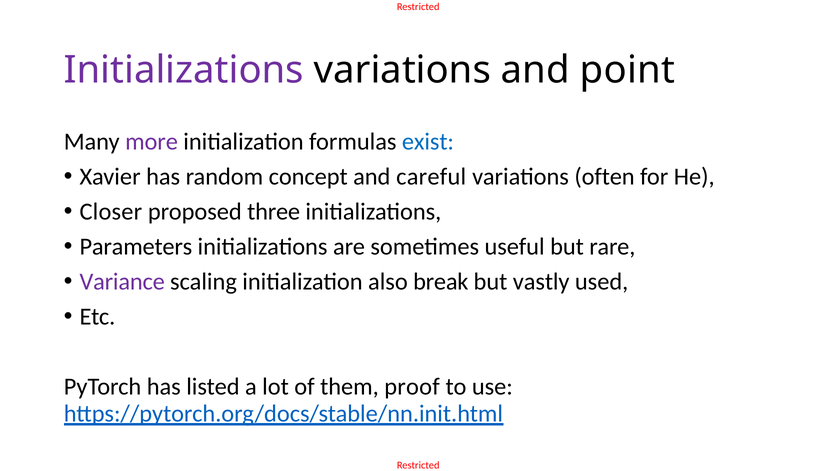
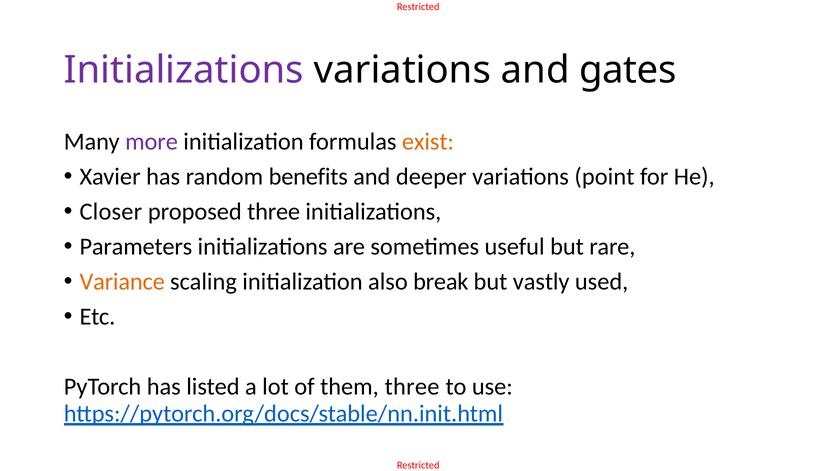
point: point -> gates (628, 70)
exist colour: blue -> orange (428, 141)
concept: concept -> benefits (308, 177)
careful: careful -> deeper (431, 177)
often: often -> point (604, 177)
Variance colour: purple -> orange (122, 282)
them proof: proof -> three (412, 387)
